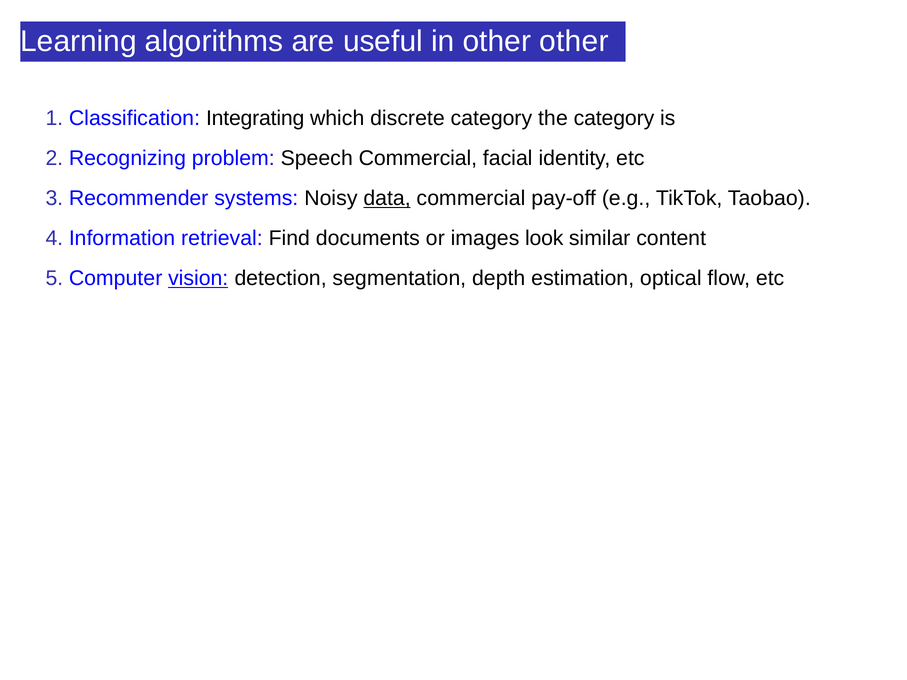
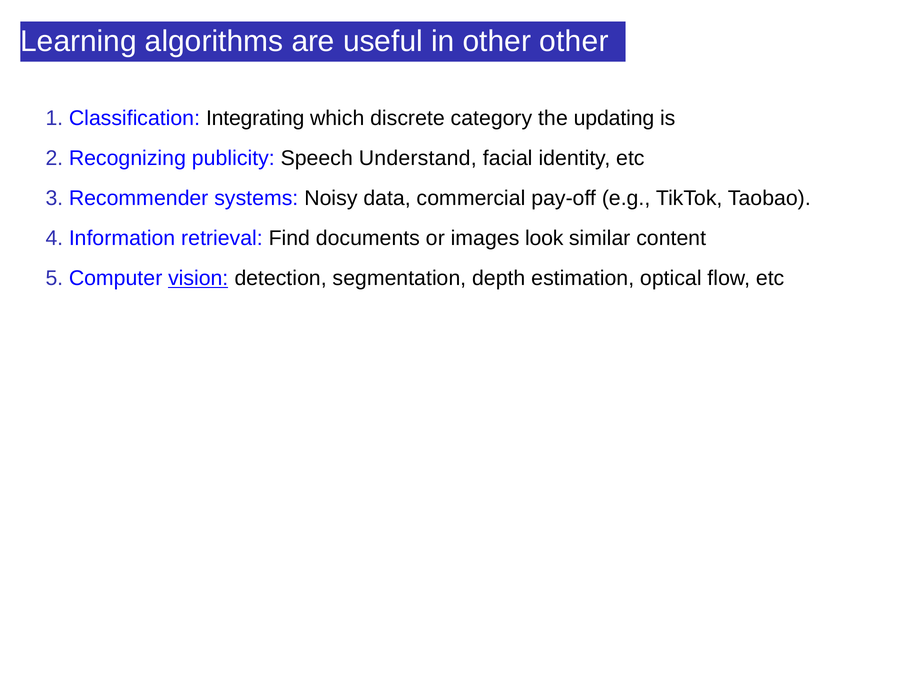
the category: category -> updating (614, 118)
problem: problem -> publicity (233, 158)
Speech Commercial: Commercial -> Understand (418, 158)
data underline: present -> none (387, 199)
